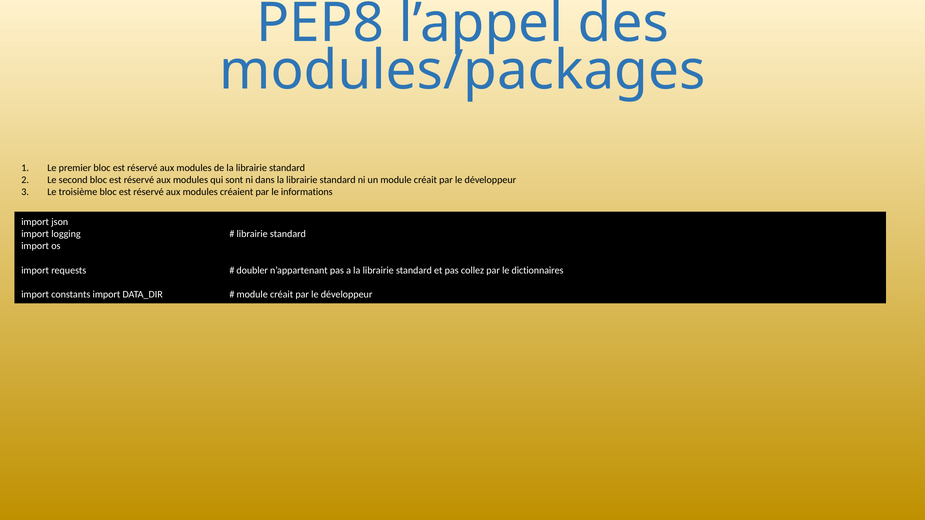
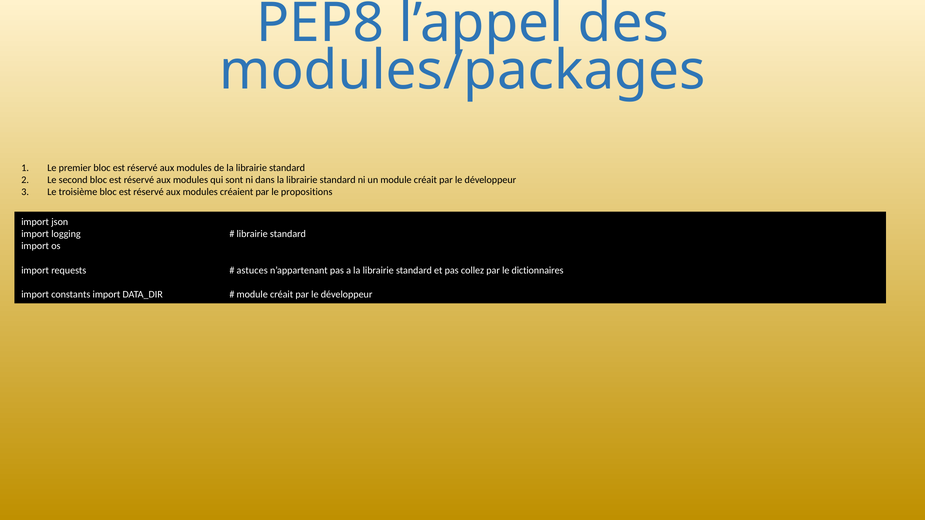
informations: informations -> propositions (307, 192)
doubler: doubler -> astuces (252, 271)
